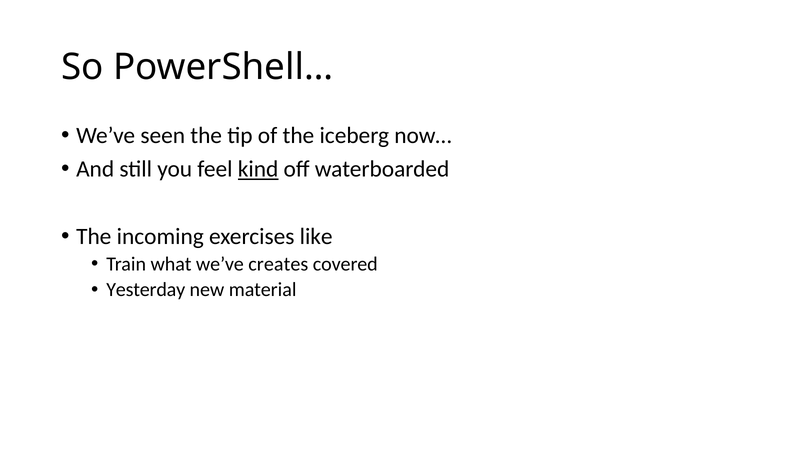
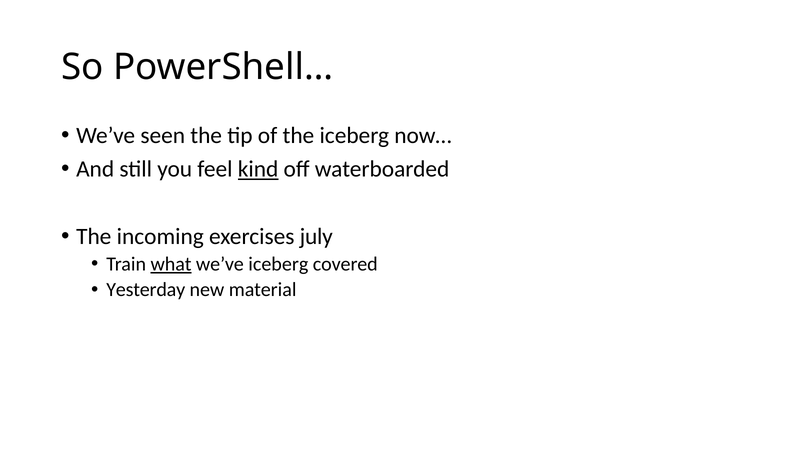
like: like -> july (316, 236)
what underline: none -> present (171, 264)
we’ve creates: creates -> iceberg (278, 264)
